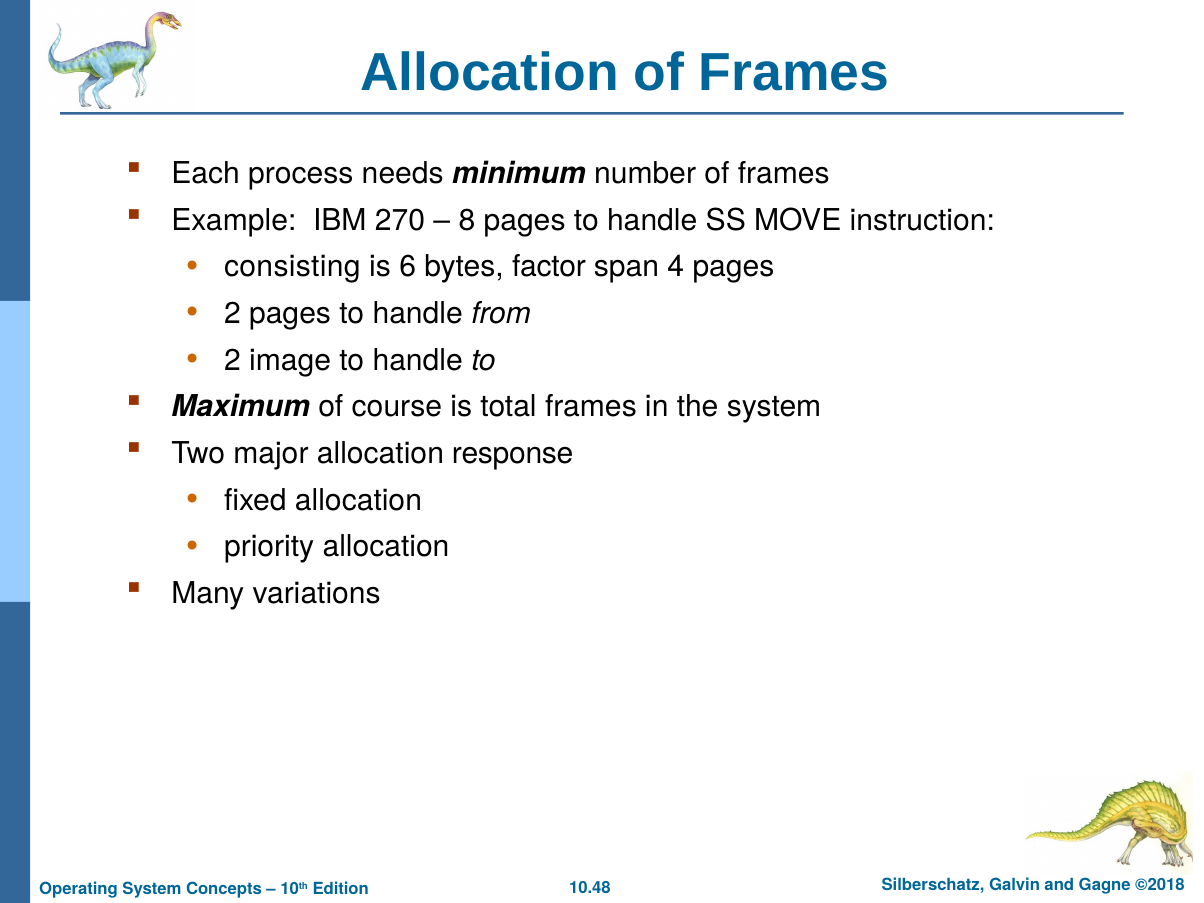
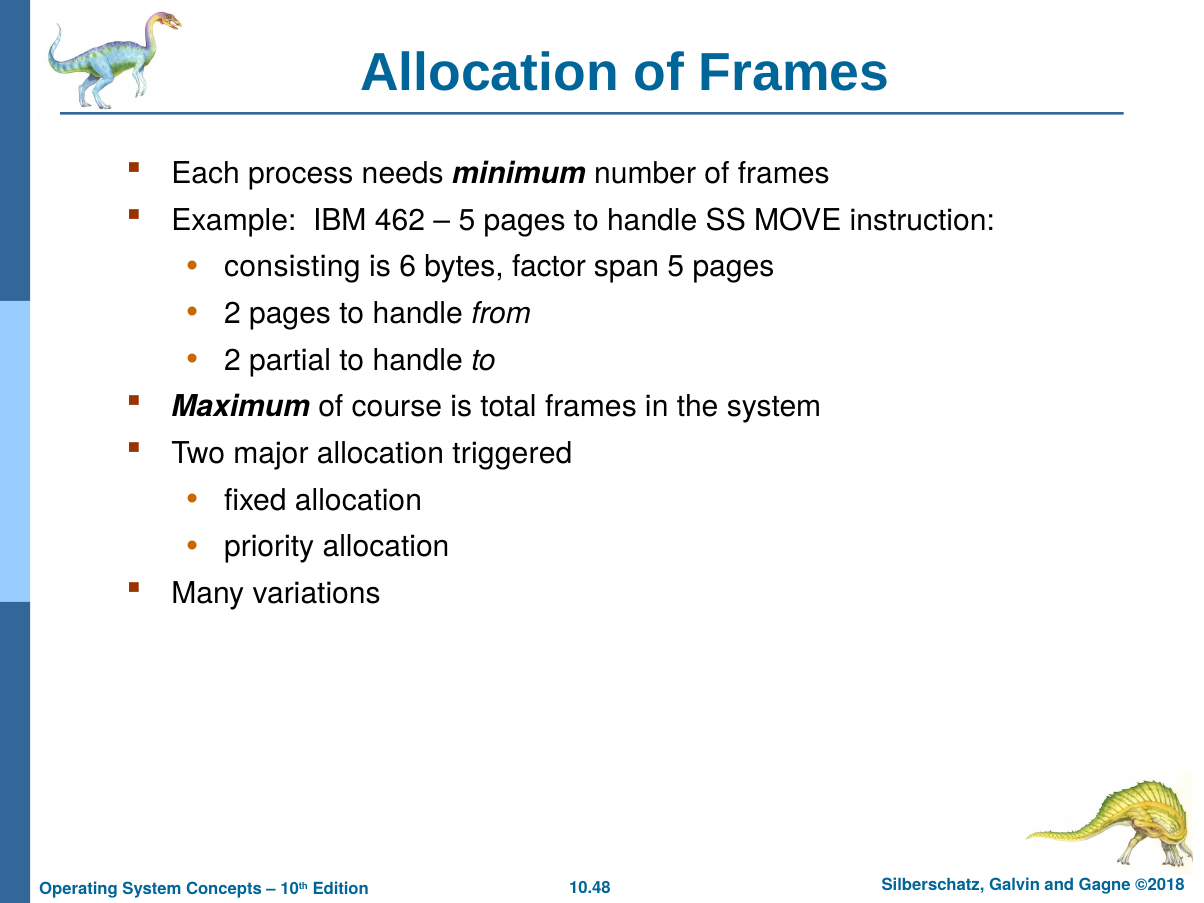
270: 270 -> 462 (400, 220)
8: 8 -> 5 (467, 220)
span 4: 4 -> 5 (676, 267)
image: image -> partial (290, 360)
response: response -> triggered (512, 454)
